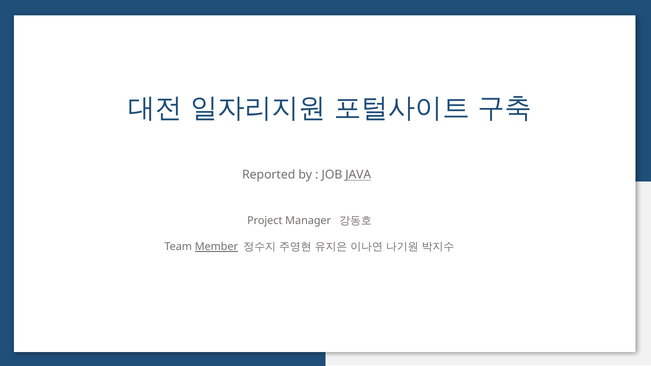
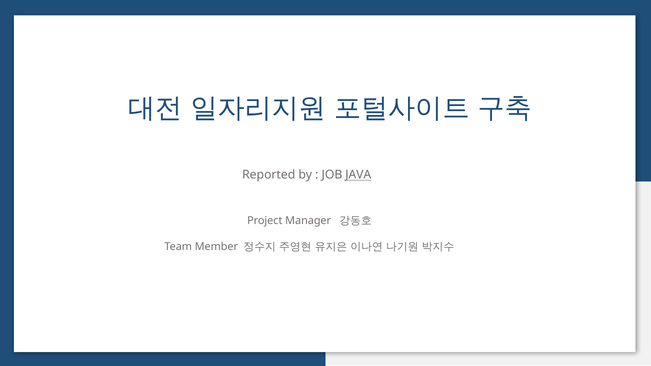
Member underline: present -> none (216, 247)
